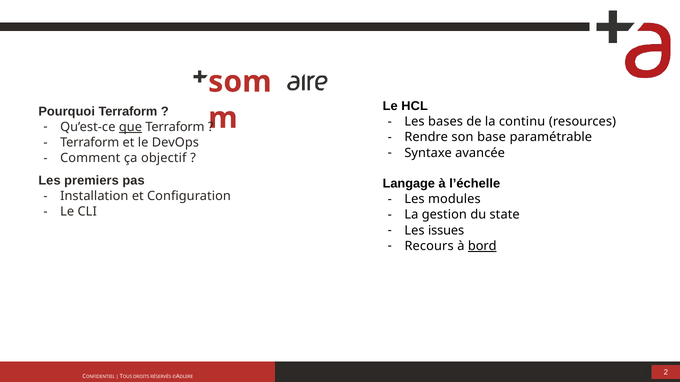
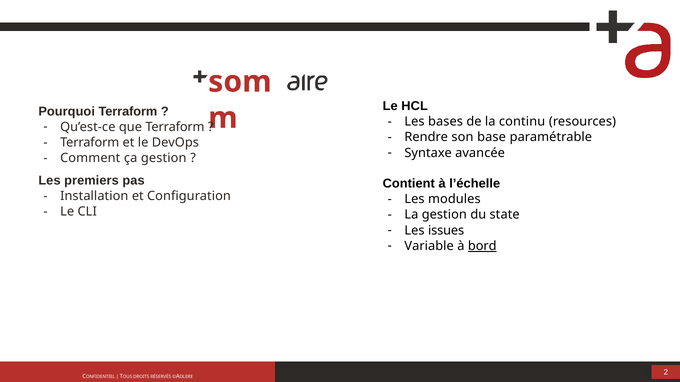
que underline: present -> none (130, 127)
ça objectif: objectif -> gestion (164, 158)
Langage: Langage -> Contient (409, 184)
Recours: Recours -> Variable (429, 246)
